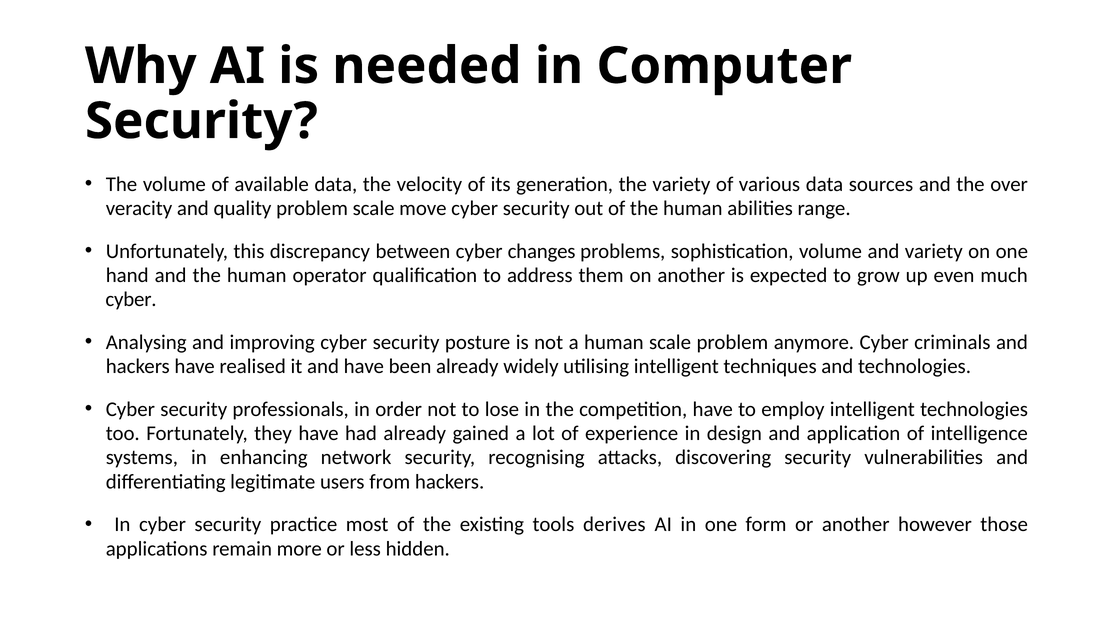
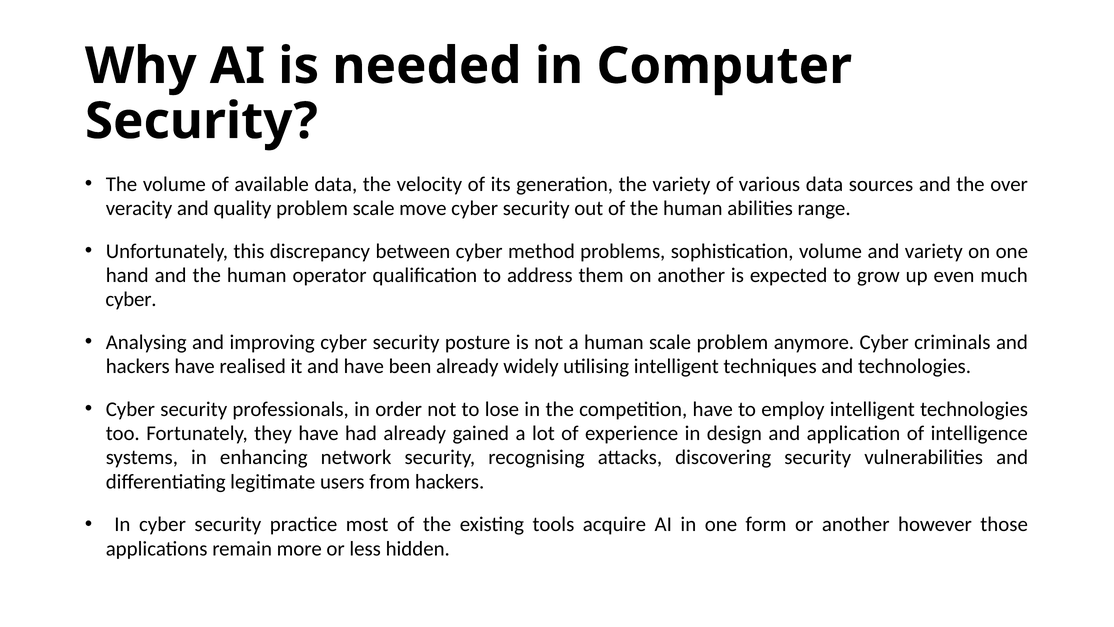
changes: changes -> method (541, 251)
derives: derives -> acquire (614, 524)
